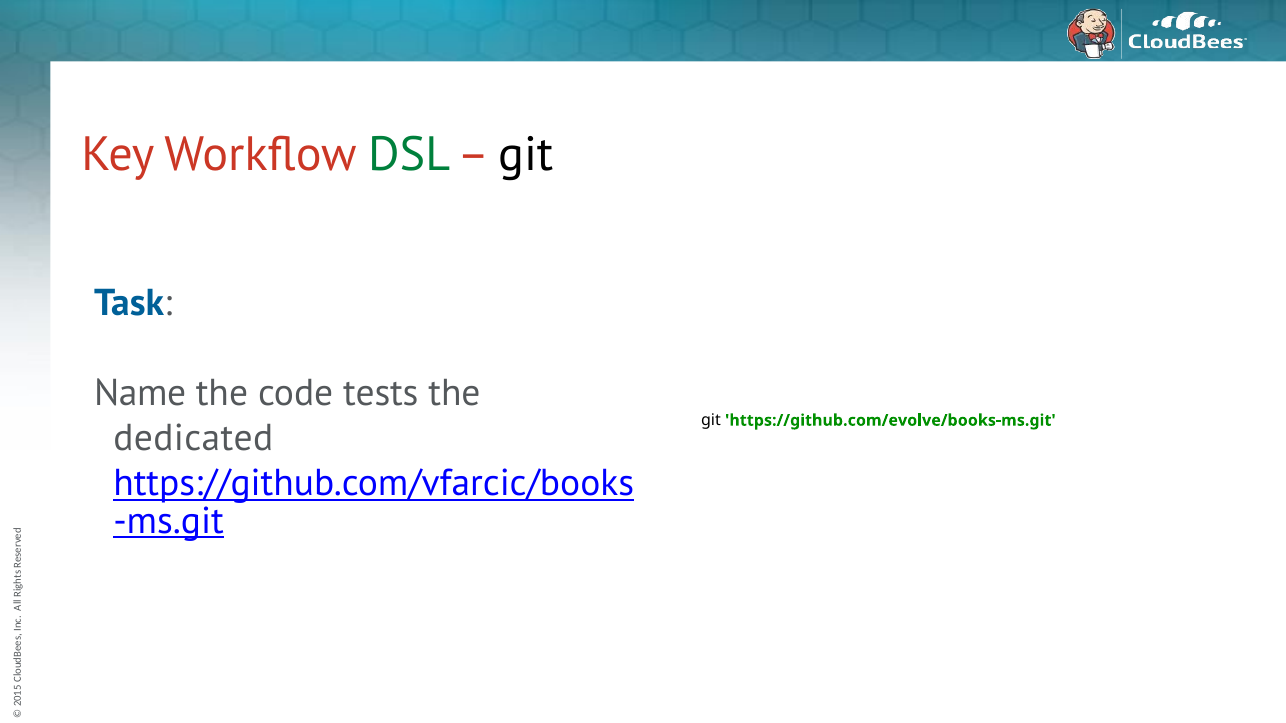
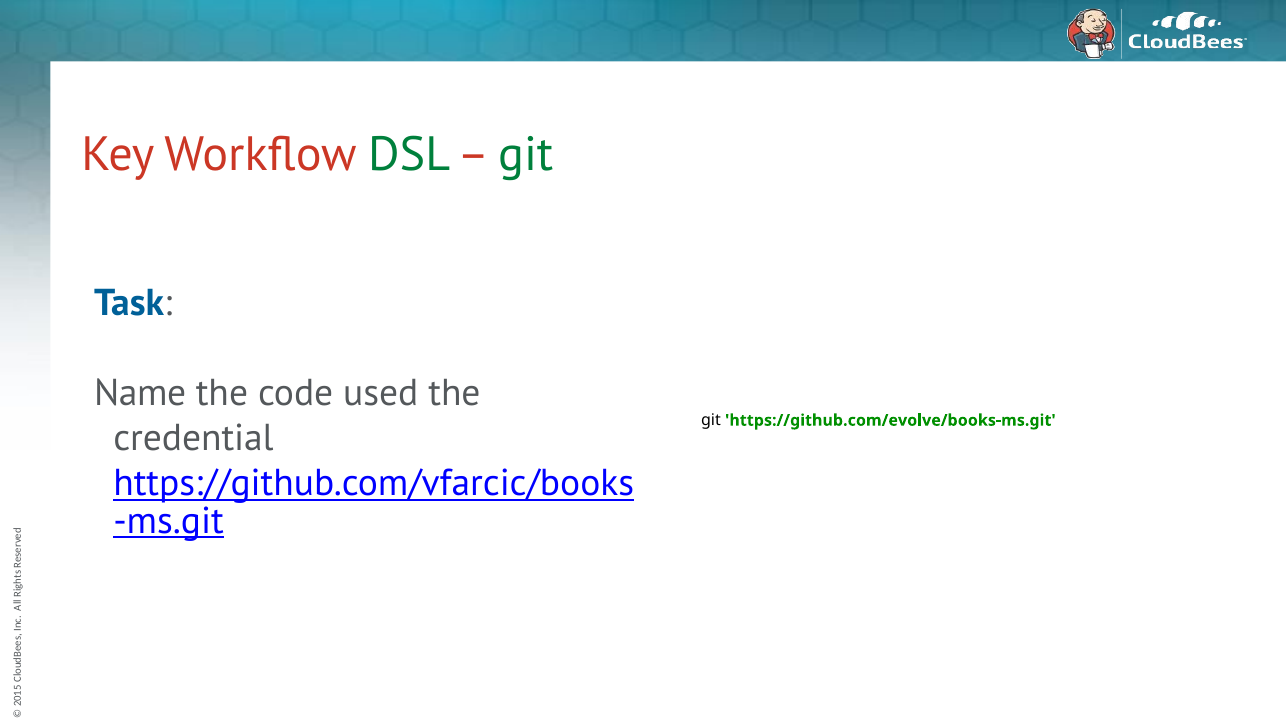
git colour: black -> green (526, 155)
tests: tests -> used (381, 394)
dedicated: dedicated -> credential (194, 439)
